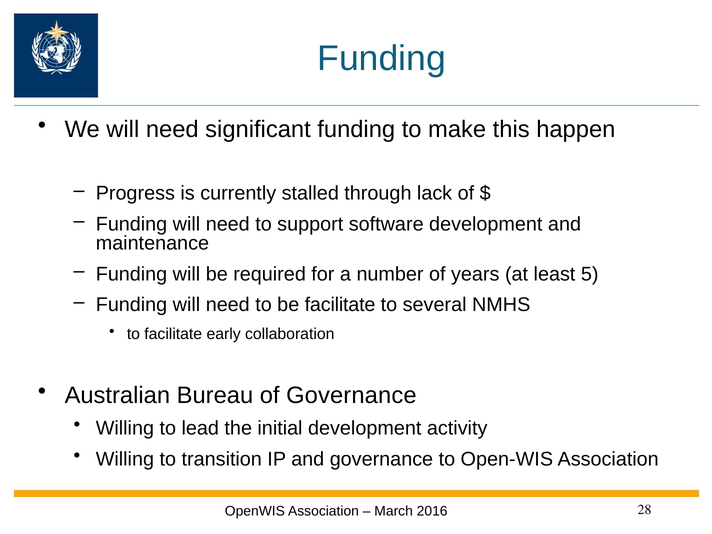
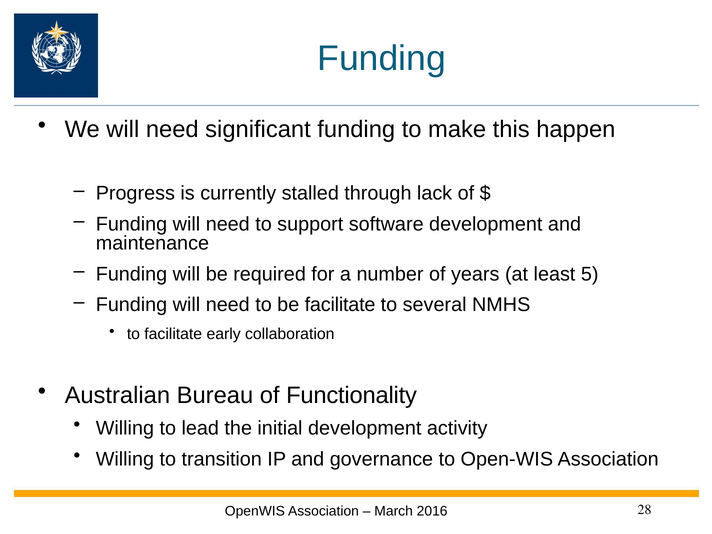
of Governance: Governance -> Functionality (352, 395)
